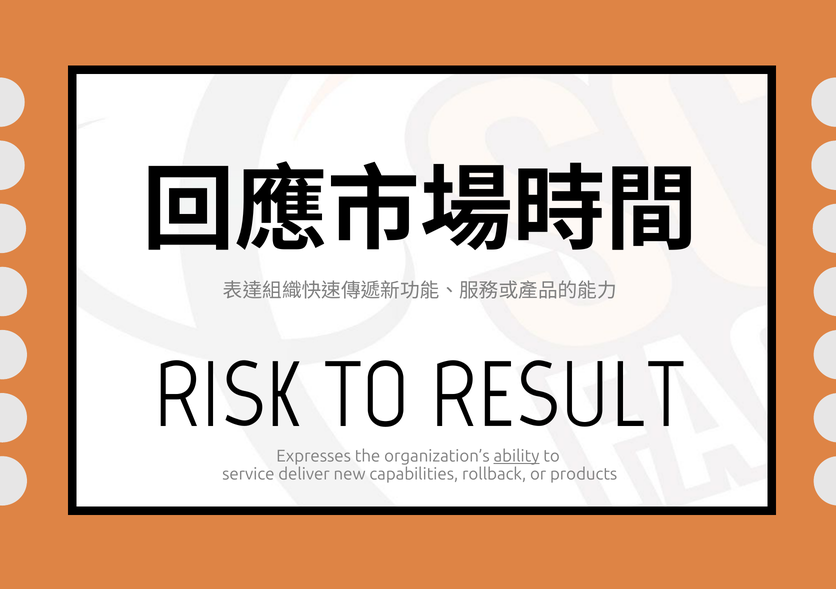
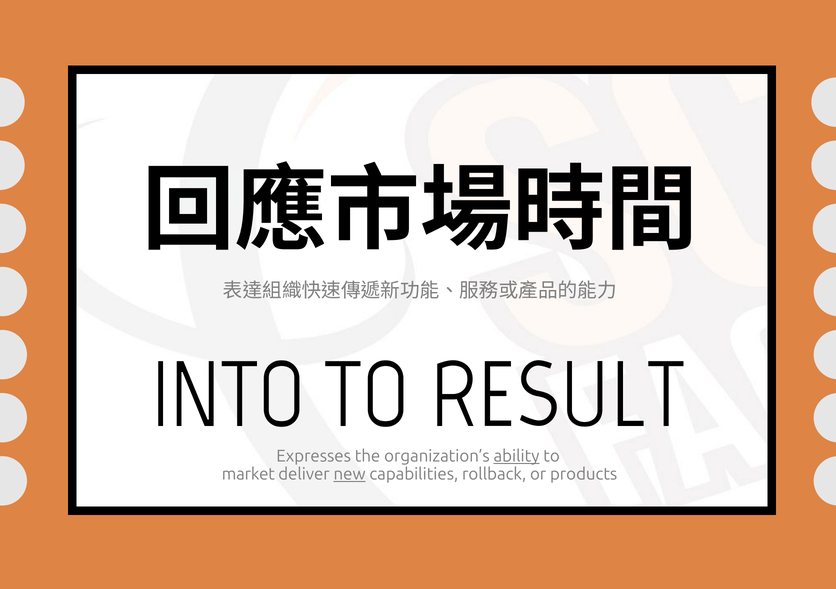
RISK: RISK -> INTO (229, 396)
service: service -> market (248, 474)
new underline: none -> present (350, 474)
